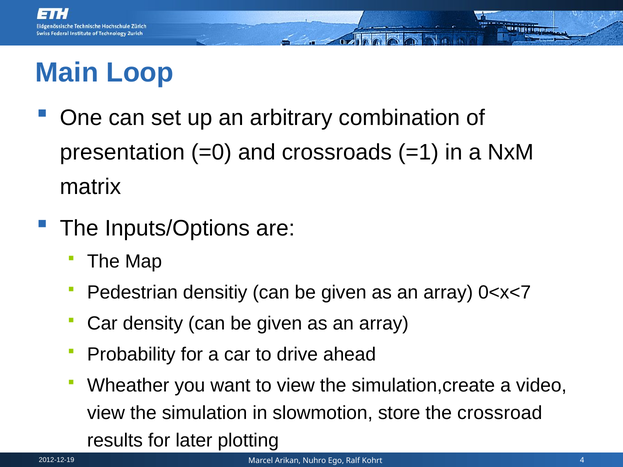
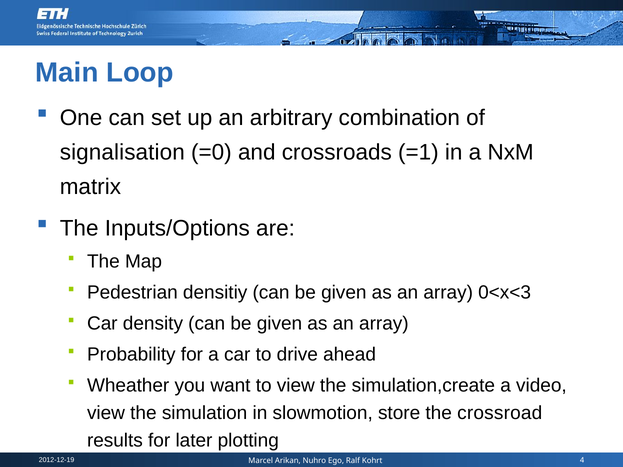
presentation: presentation -> signalisation (122, 153)
0<x<7: 0<x<7 -> 0<x<3 (505, 292)
